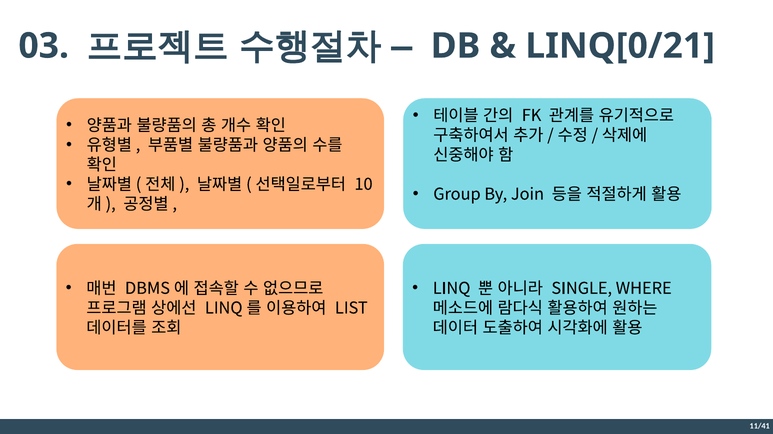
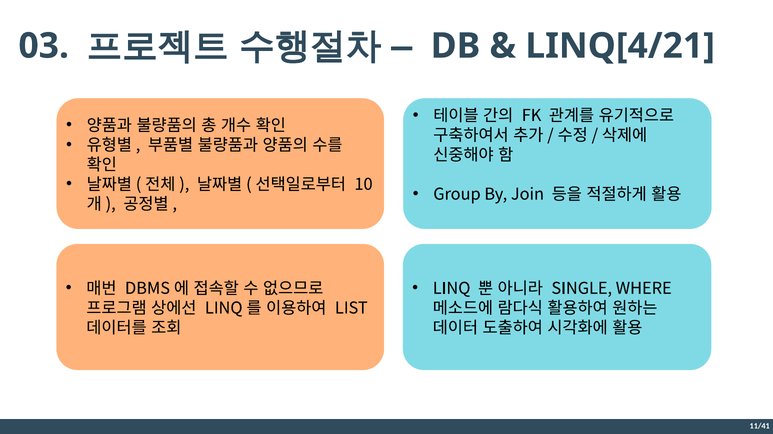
LINQ[0/21: LINQ[0/21 -> LINQ[4/21 (620, 46)
